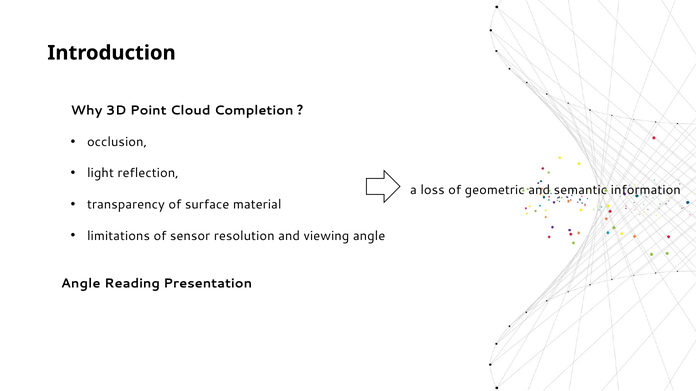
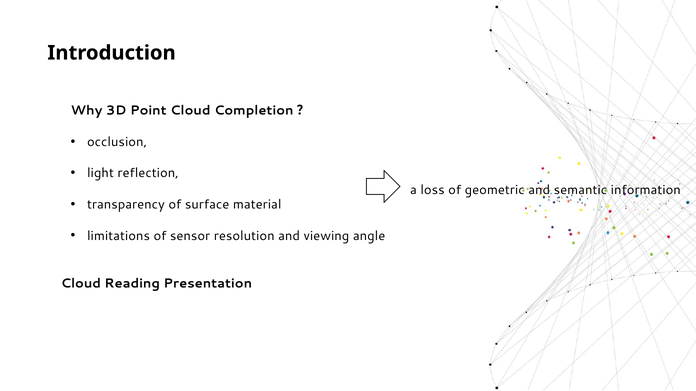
Angle: Angle -> Cloud (81, 284)
